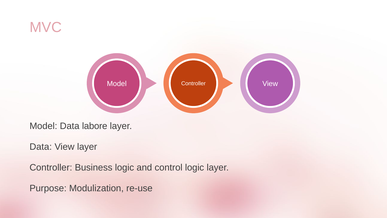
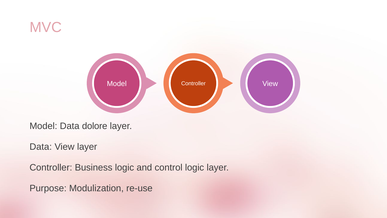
labore: labore -> dolore (95, 126)
